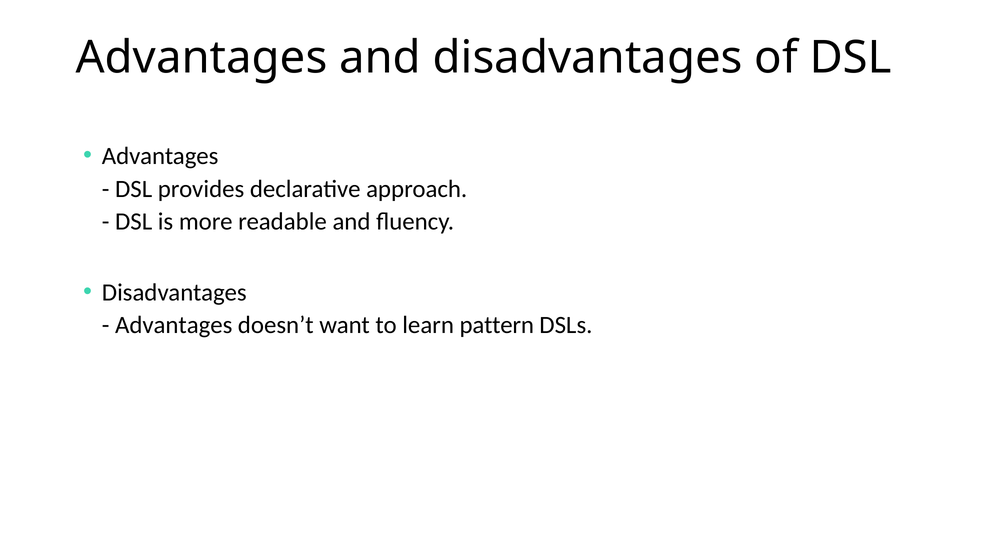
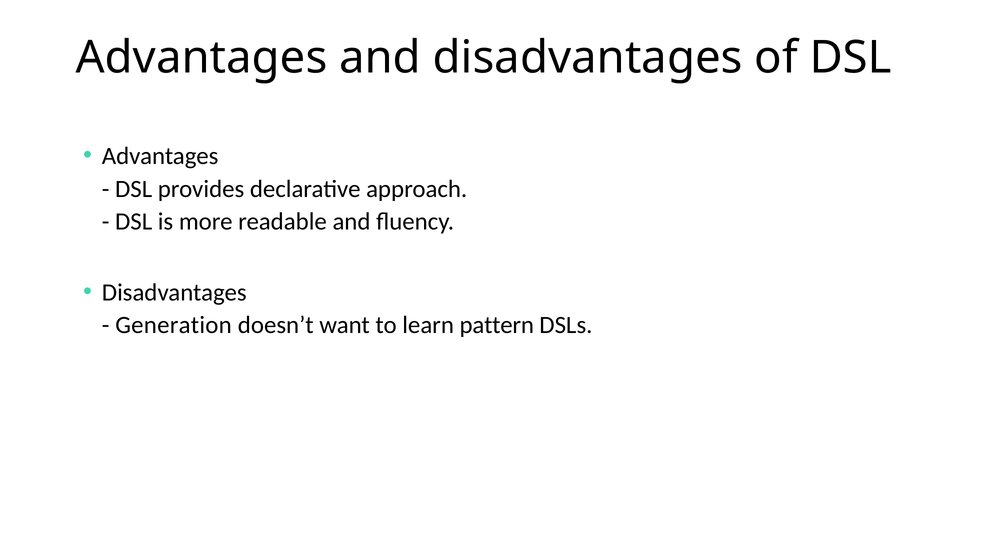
Advantages: Advantages -> Generation (174, 326)
